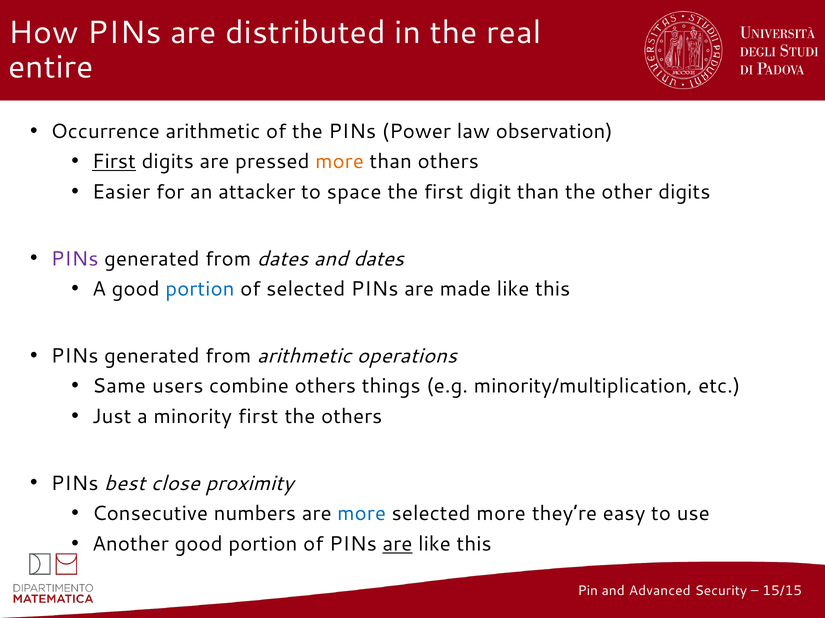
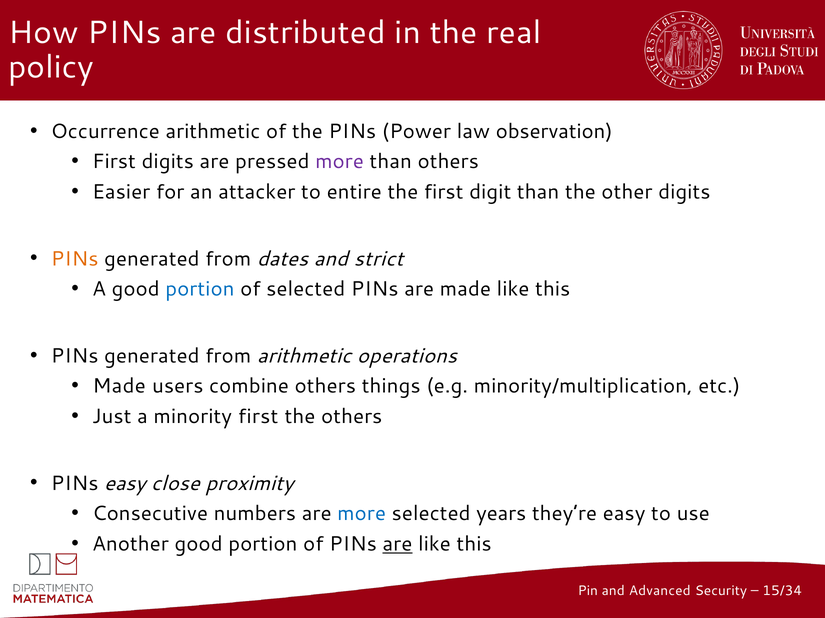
entire: entire -> policy (51, 67)
First underline: present -> none (114, 162)
more colour: orange -> purple (340, 162)
space: space -> entire (354, 192)
PINs colour: purple -> orange (75, 259)
and dates: dates -> strict (379, 259)
Same: Same -> Made (119, 387)
PINs best: best -> easy (125, 484)
selected more: more -> years (501, 514)
15/15: 15/15 -> 15/34 (782, 592)
